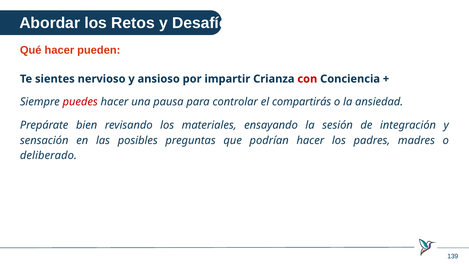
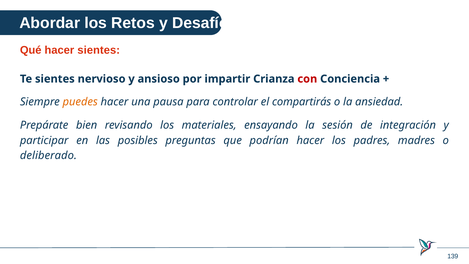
hacer pueden: pueden -> sientes (99, 50)
puedes colour: red -> orange (80, 102)
sensación: sensación -> participar (44, 140)
